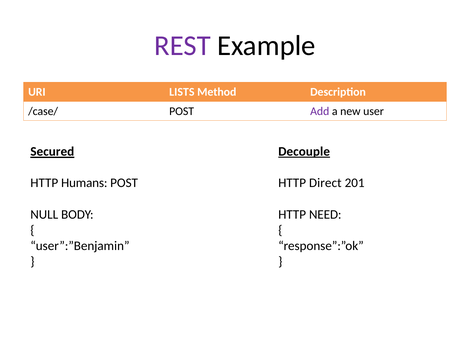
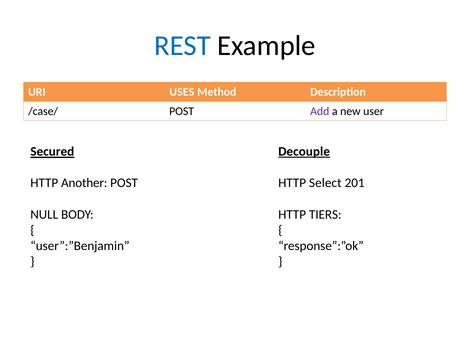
REST colour: purple -> blue (182, 45)
LISTS: LISTS -> USES (182, 92)
Direct: Direct -> Select (325, 183)
Humans: Humans -> Another (84, 183)
NEED: NEED -> TIERS (325, 214)
